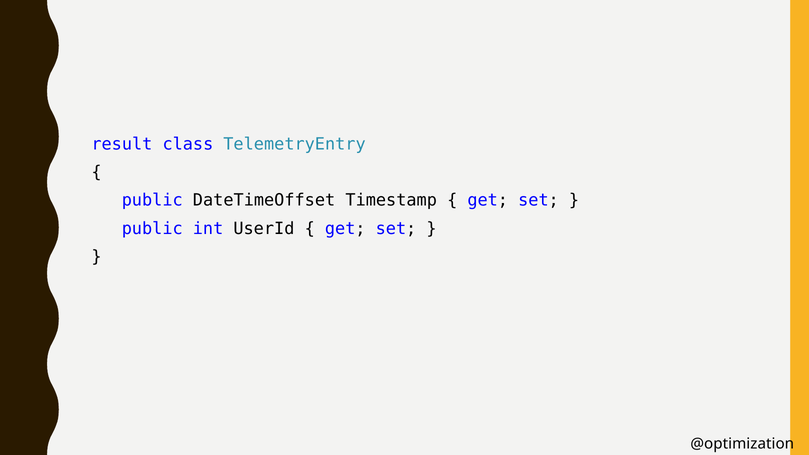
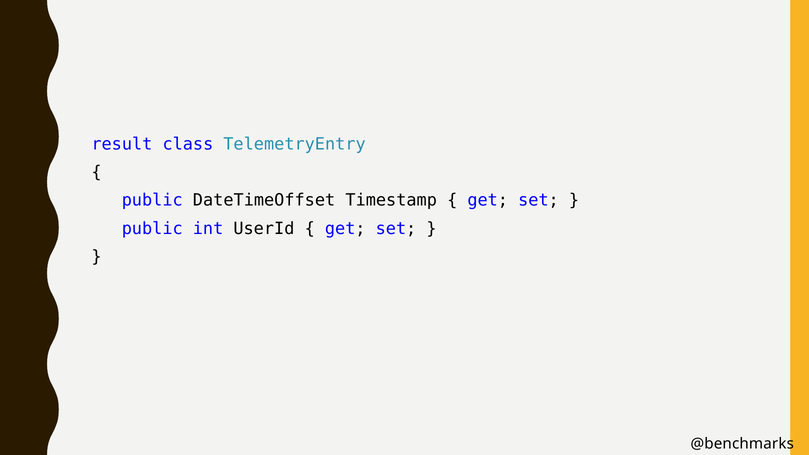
@optimization: @optimization -> @benchmarks (742, 444)
